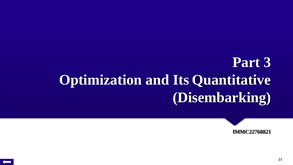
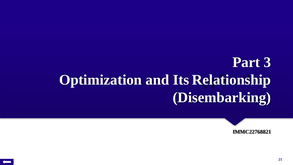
Quantitative: Quantitative -> Relationship (231, 80)
